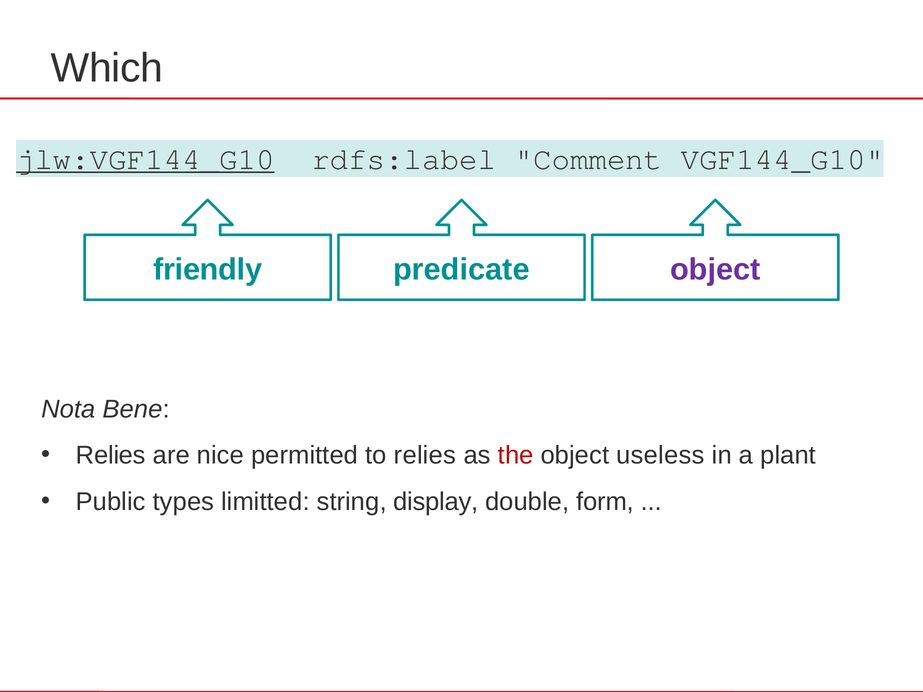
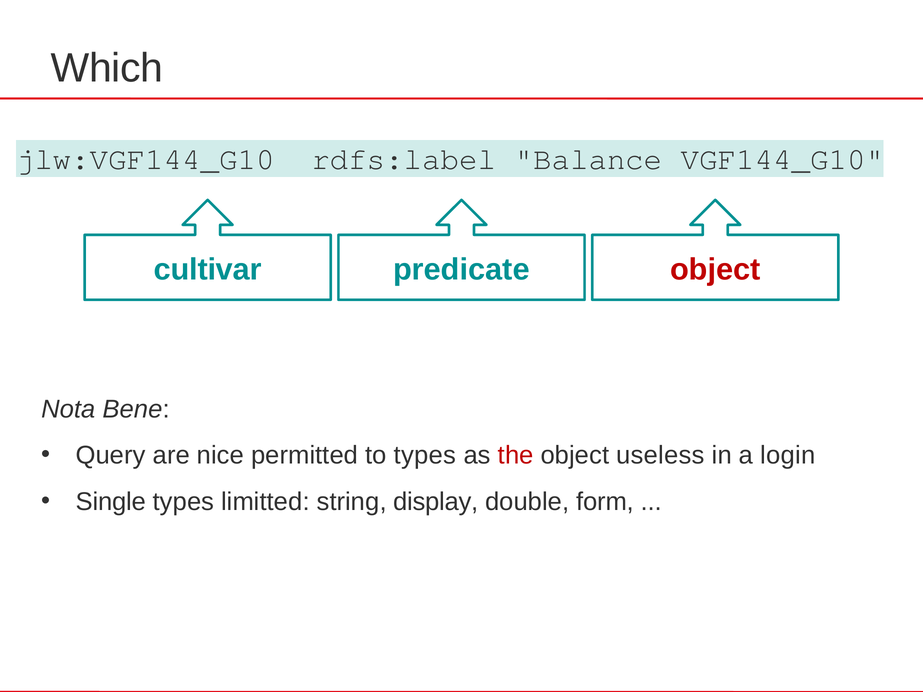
jlw:VGF144_G10 underline: present -> none (145, 159)
Comment: Comment -> Balance (589, 159)
friendly: friendly -> cultivar (208, 270)
object colour: purple -> red (715, 270)
Relies: Relies -> Query (111, 456)
to relies: relies -> types (425, 456)
plant: plant -> login (788, 456)
Public: Public -> Single (111, 502)
